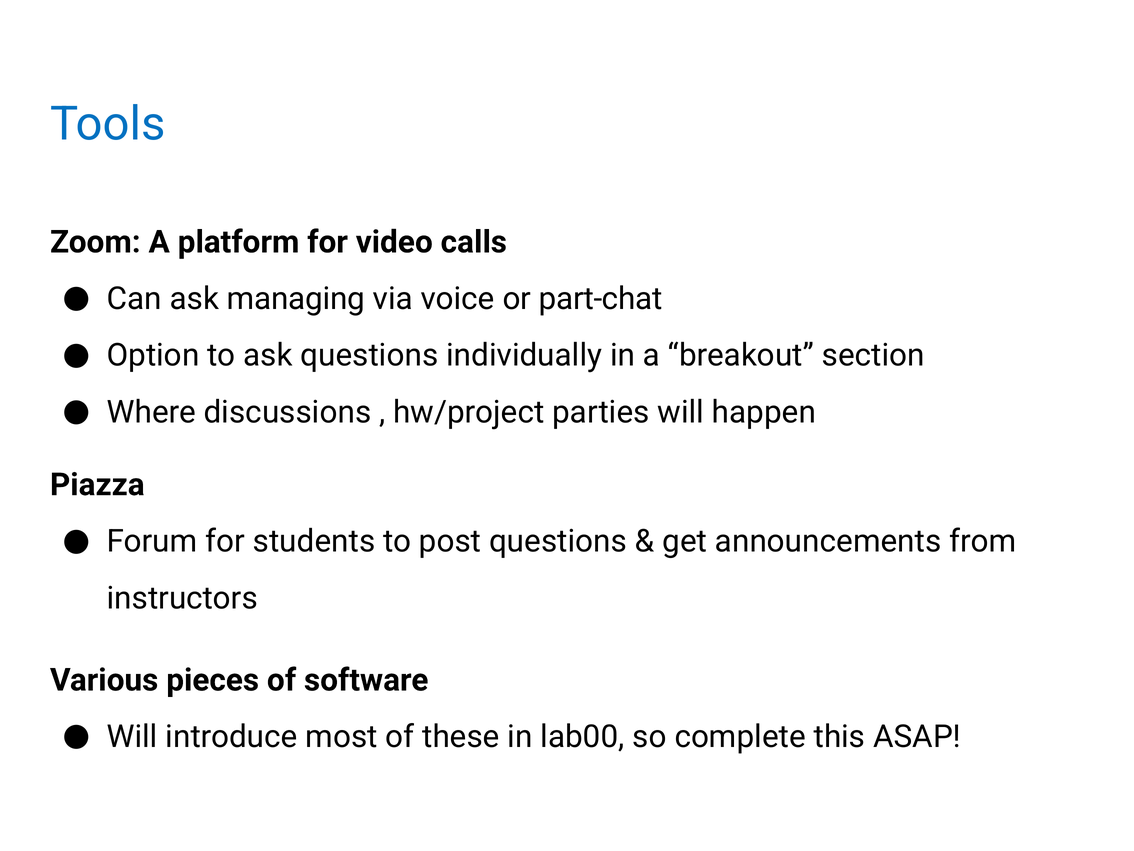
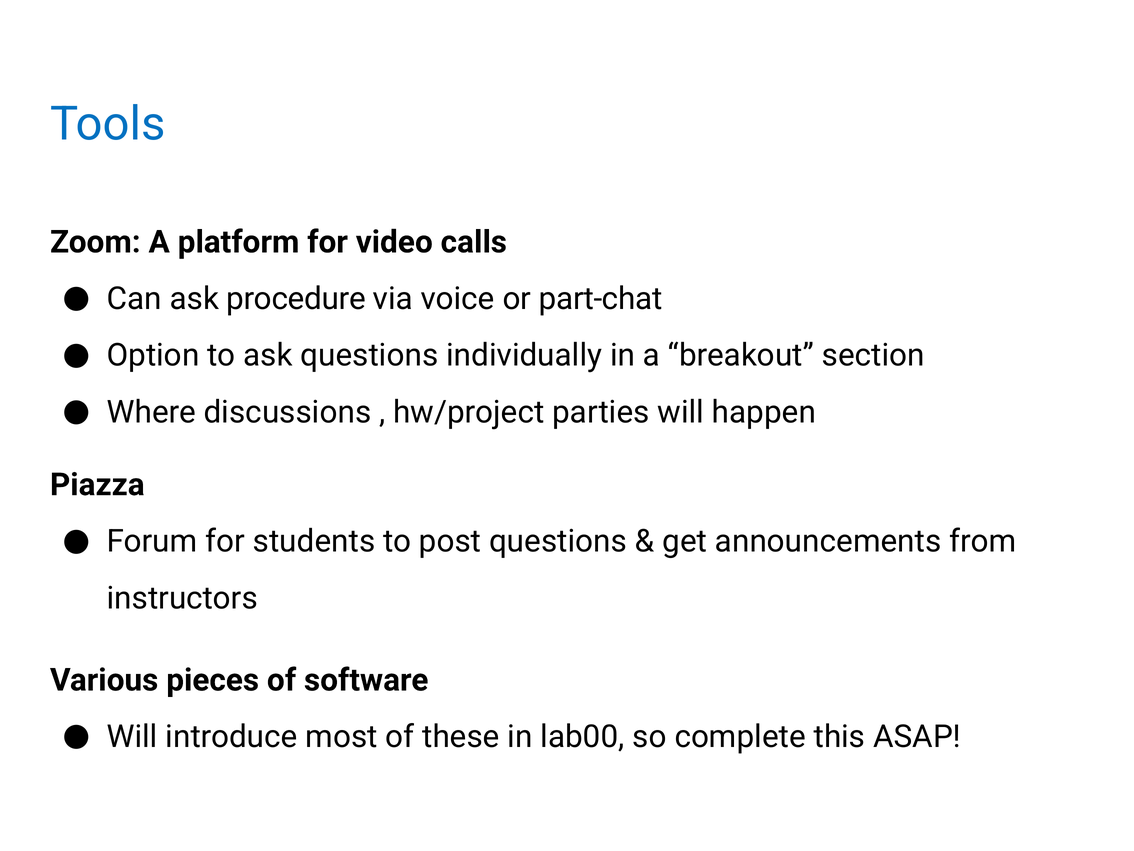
managing: managing -> procedure (296, 299)
